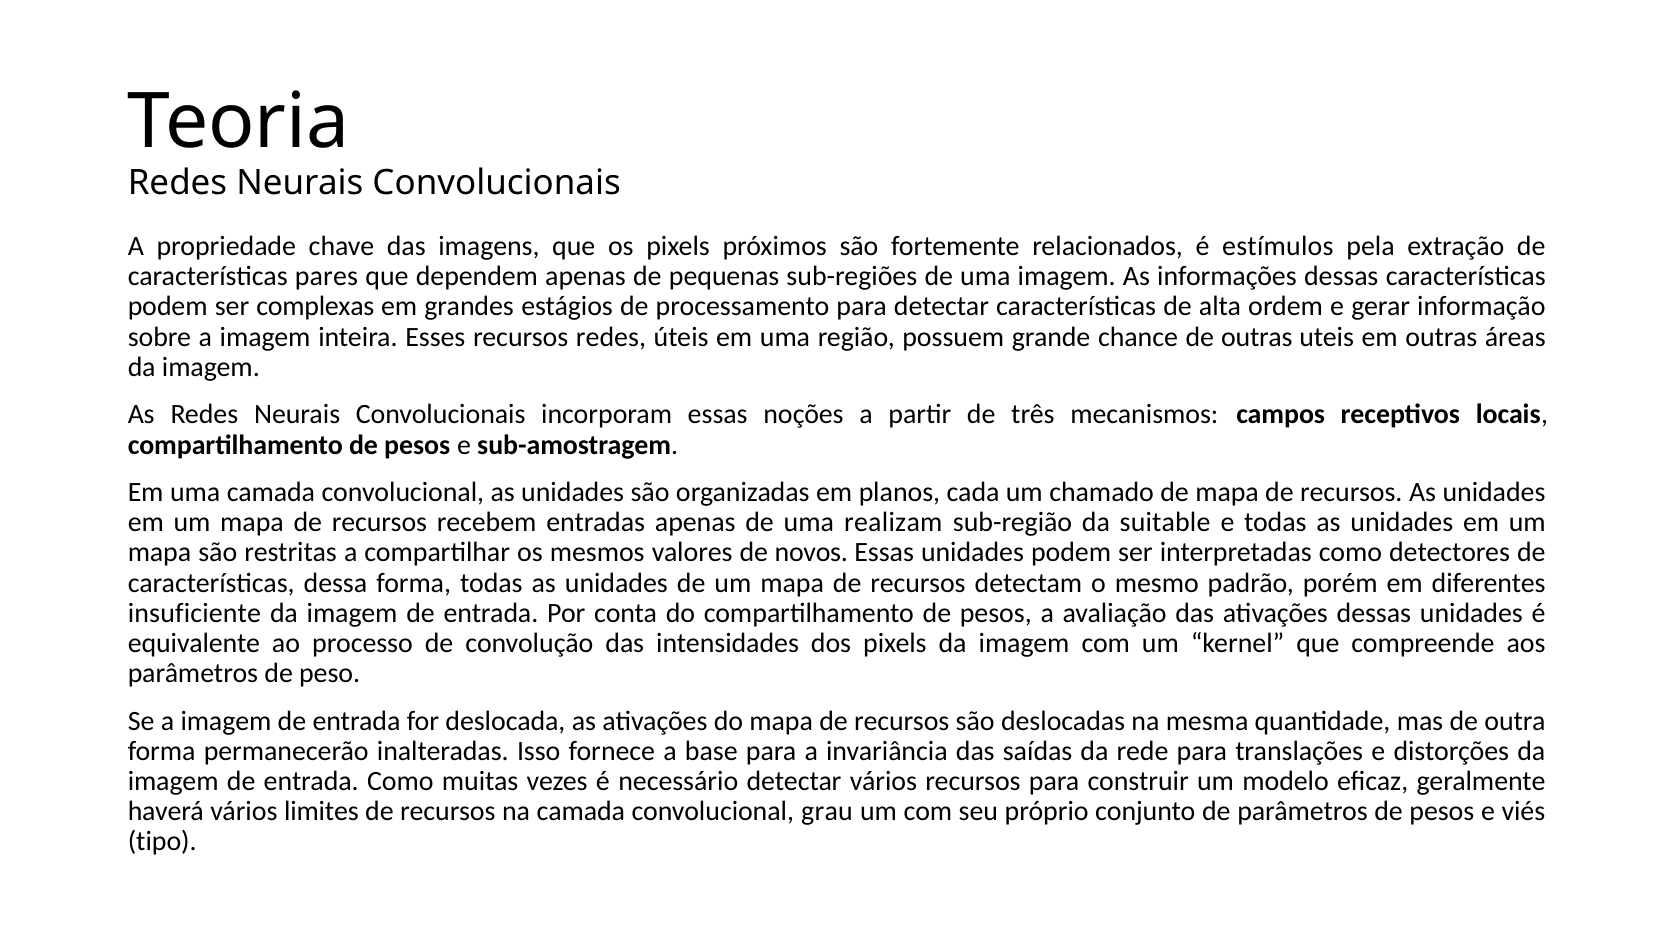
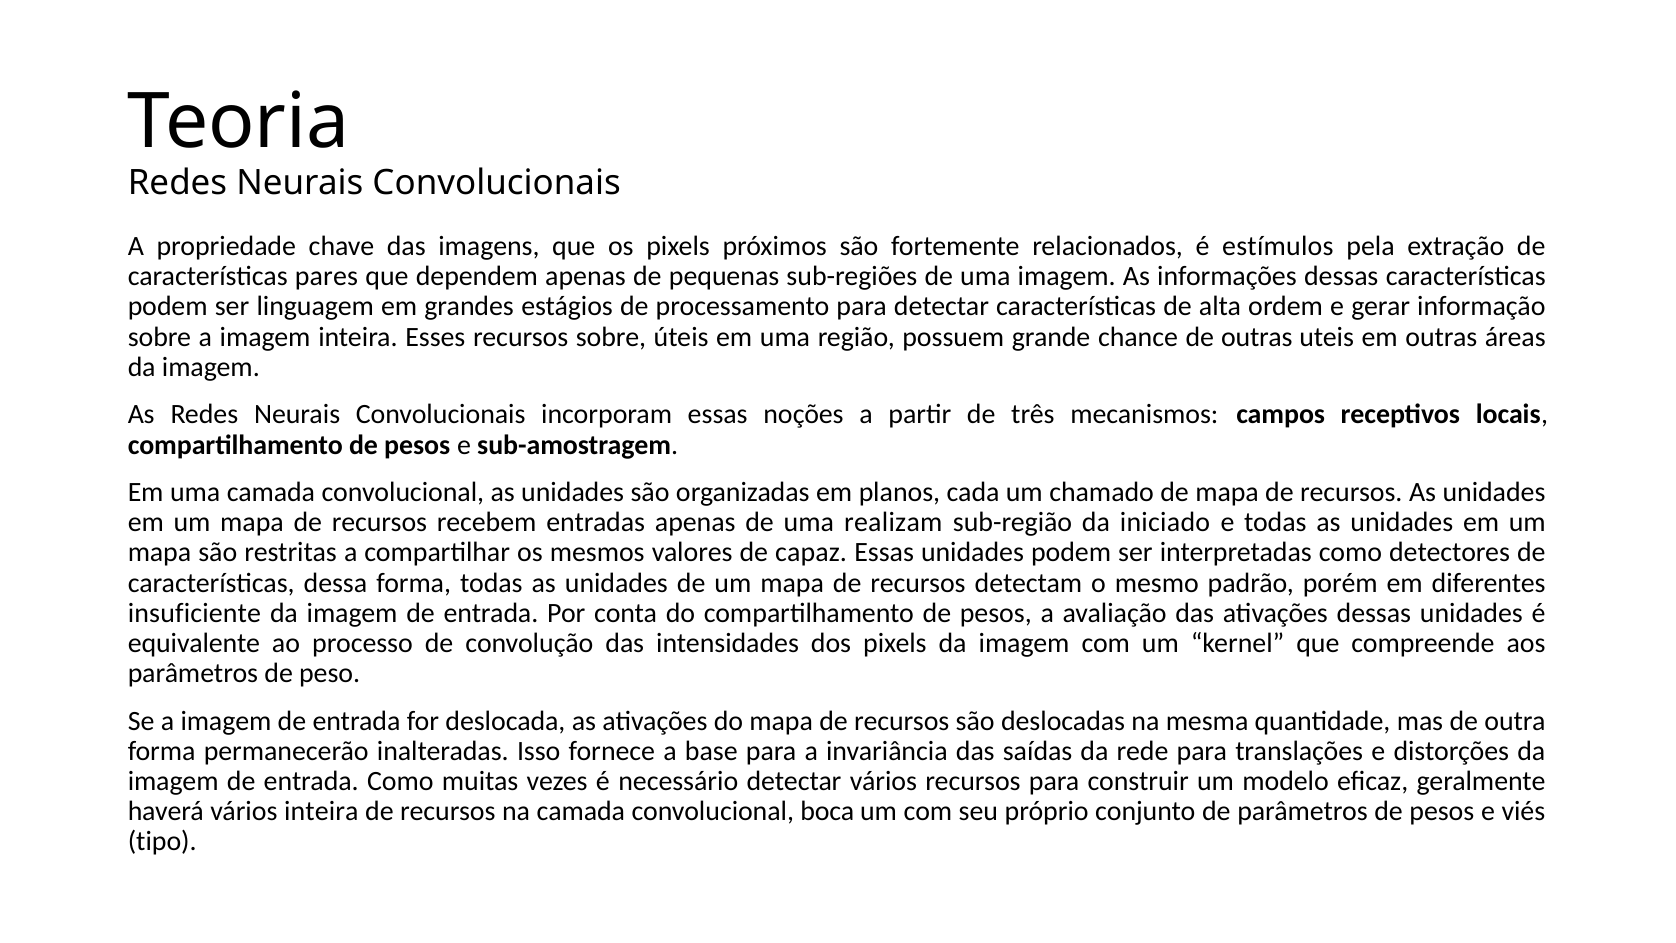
complexas: complexas -> linguagem (315, 307)
recursos redes: redes -> sobre (611, 337)
suitable: suitable -> iniciado (1165, 522)
novos: novos -> capaz (811, 553)
vários limites: limites -> inteira (321, 811)
grau: grau -> boca (827, 811)
